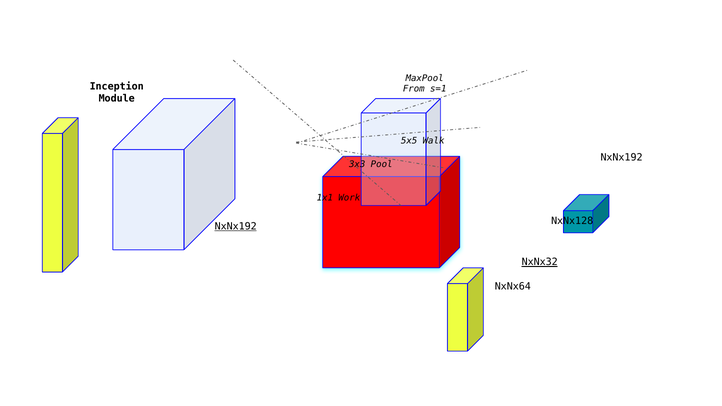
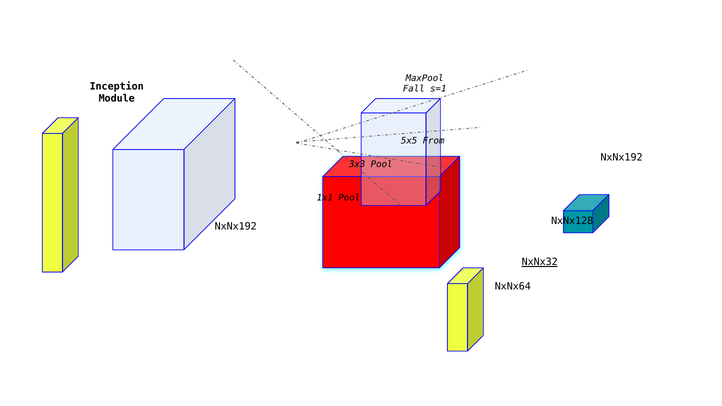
From: From -> Fall (414, 89)
Walk: Walk -> From (434, 141)
1x1 Work: Work -> Pool (349, 198)
NxNx192 underline: present -> none (236, 226)
